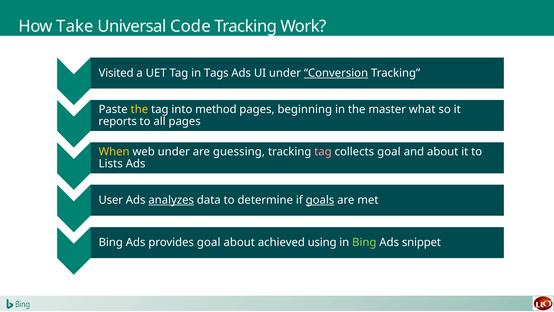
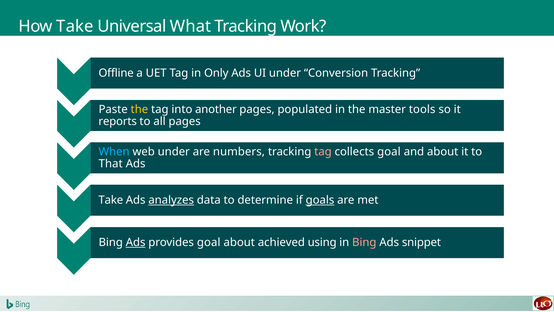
Code: Code -> What (190, 26)
Visited: Visited -> Offline (116, 73)
Tags: Tags -> Only (216, 73)
Conversion underline: present -> none (336, 73)
method: method -> another (216, 109)
beginning: beginning -> populated (305, 109)
what: what -> tools (422, 109)
When colour: yellow -> light blue (114, 151)
guessing: guessing -> numbers (239, 151)
Lists: Lists -> That (111, 164)
User: User -> Take (111, 200)
Ads underline: none -> present (136, 242)
Bing colour: light green -> pink (364, 242)
